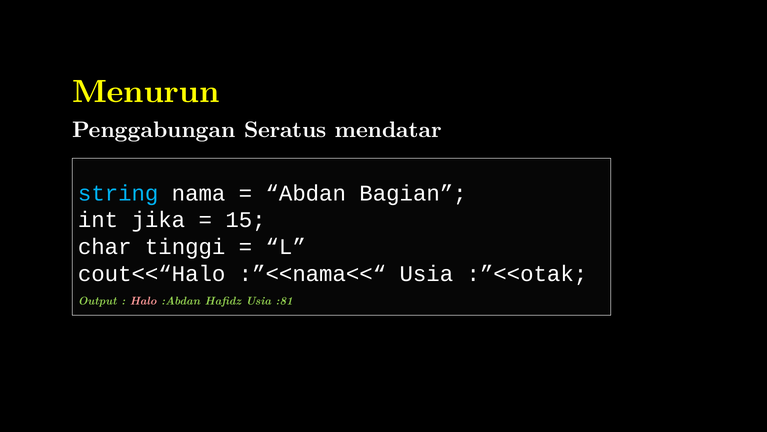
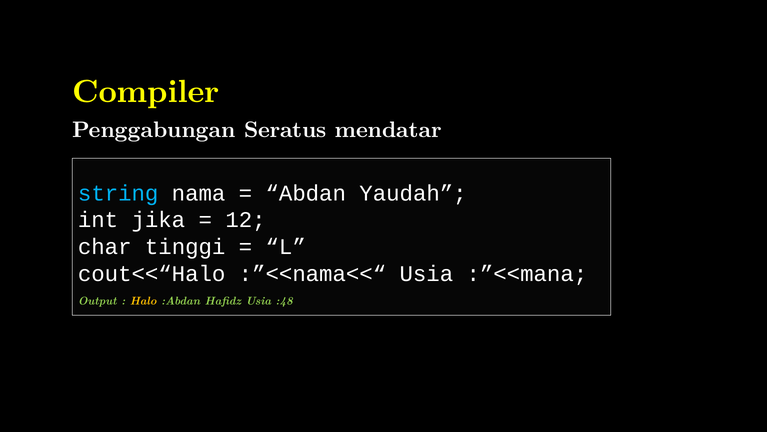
Menurun: Menurun -> Compiler (146, 91)
Bagian: Bagian -> Yaudah (413, 193)
15: 15 -> 12 (245, 220)
:”<<otak: :”<<otak -> :”<<mana (527, 273)
Halo colour: pink -> yellow (143, 300)
:81: :81 -> :48 (284, 300)
